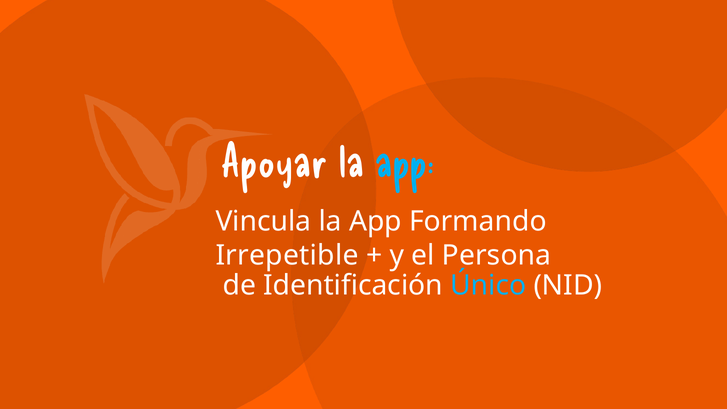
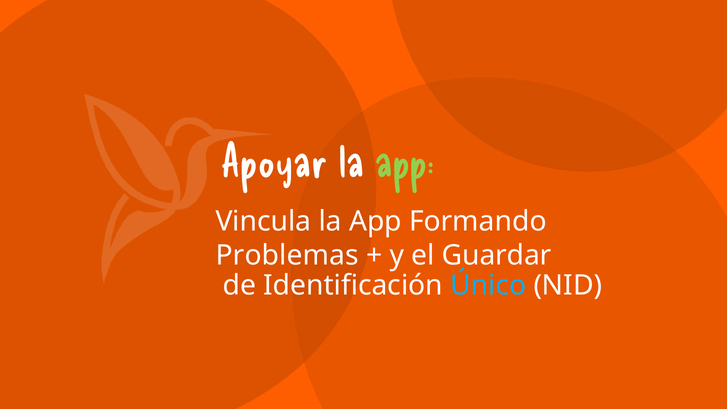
app colour: light blue -> light green (405, 162)
Irrepetible: Irrepetible -> Problemas (287, 255)
Persona: Persona -> Guardar (497, 255)
